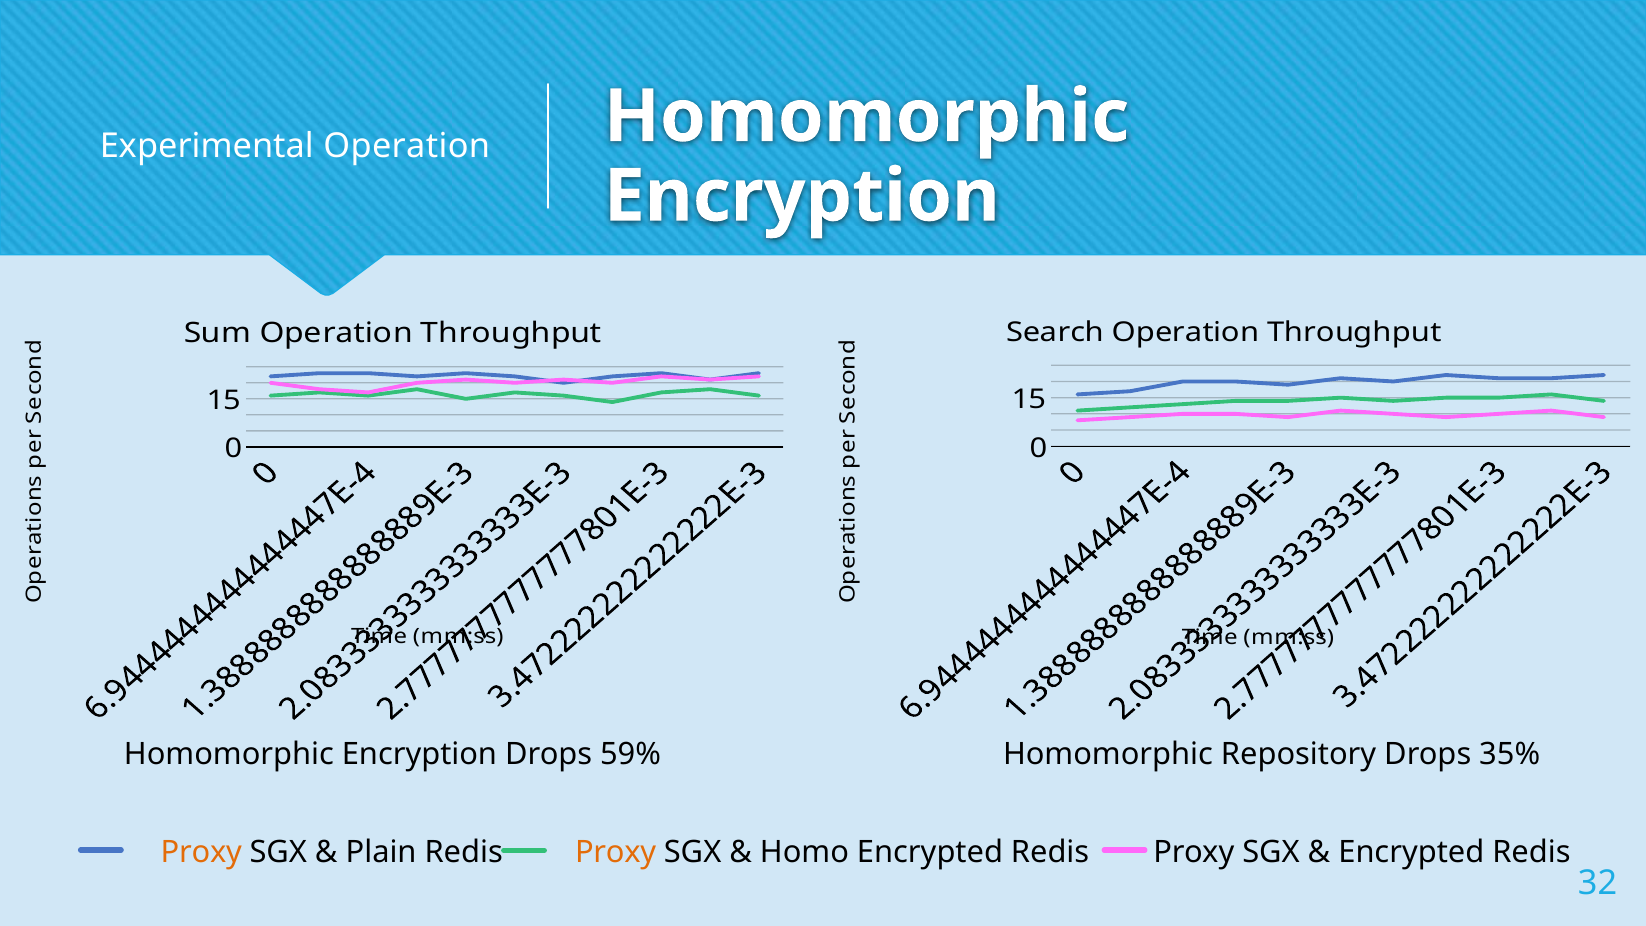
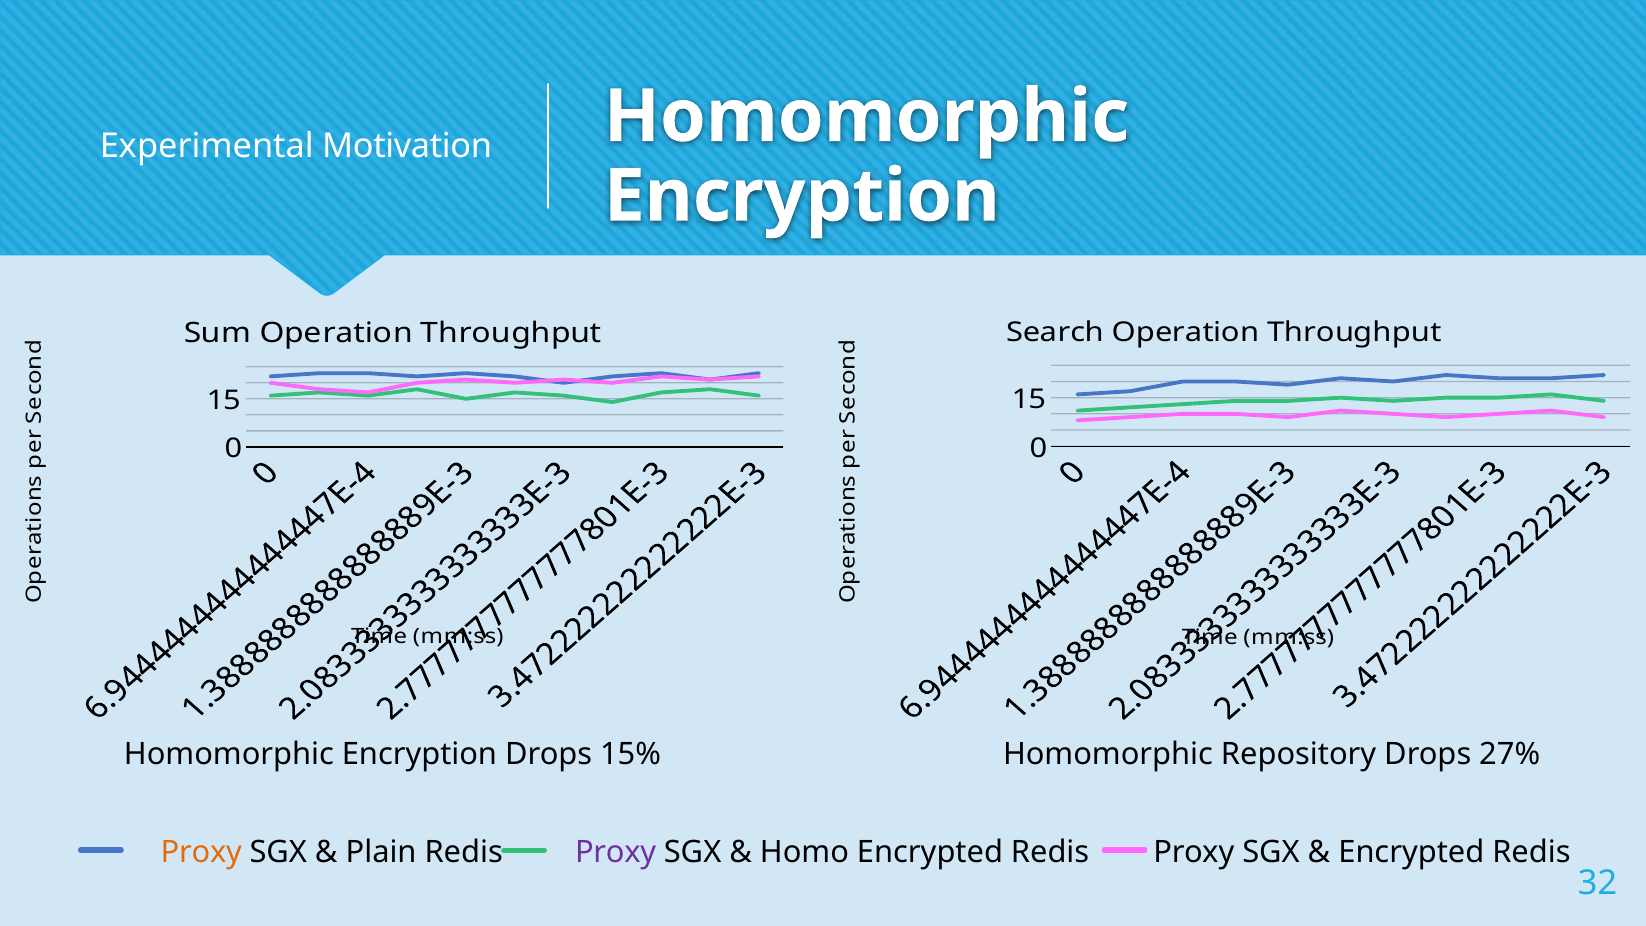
Experimental Operation: Operation -> Motivation (407, 146)
59%: 59% -> 15% (631, 754)
35%: 35% -> 27% (1510, 755)
Proxy colour: orange -> purple (616, 852)
